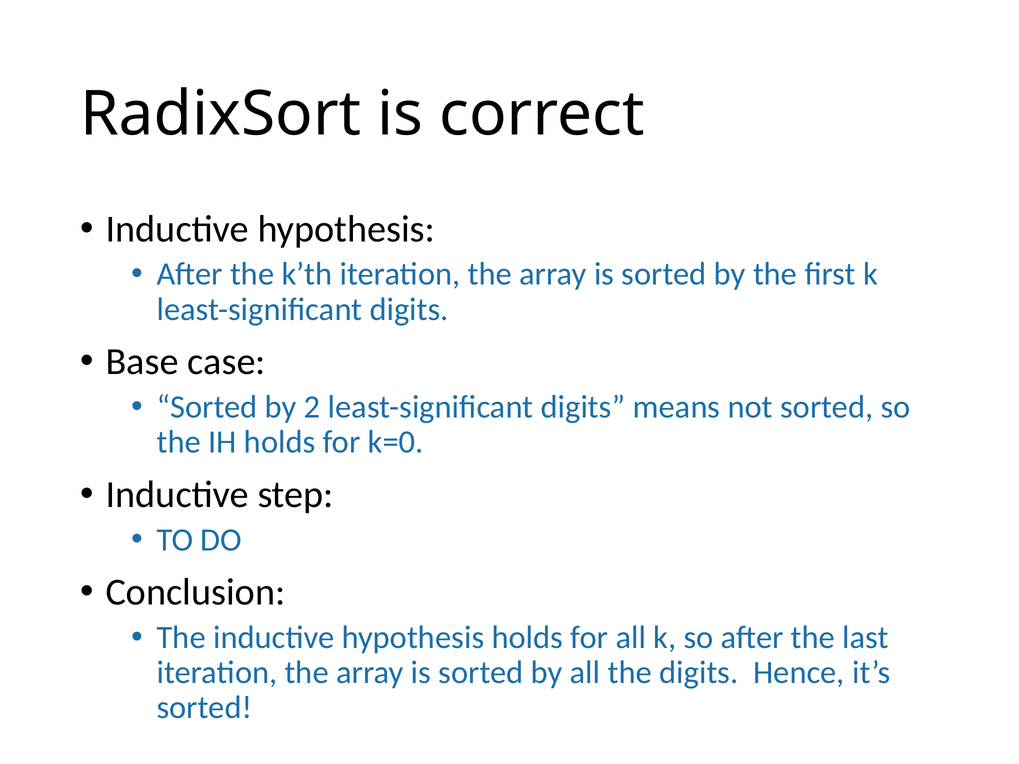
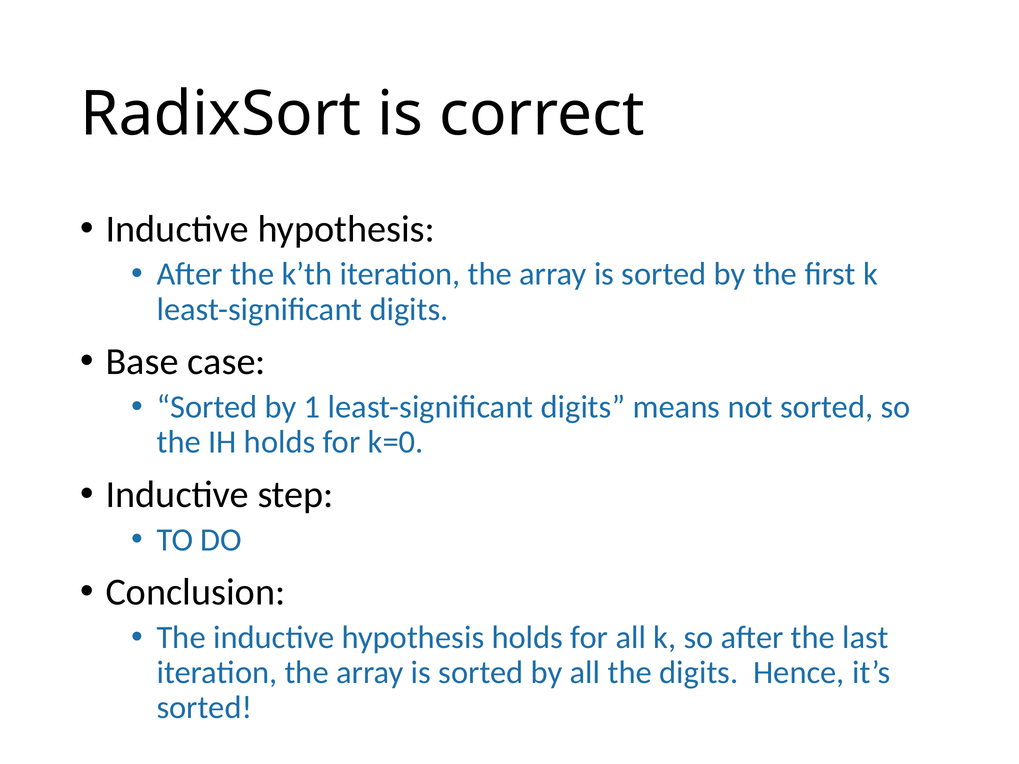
2: 2 -> 1 (312, 407)
